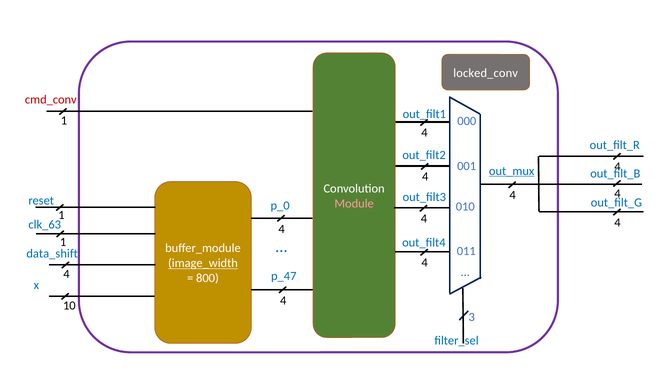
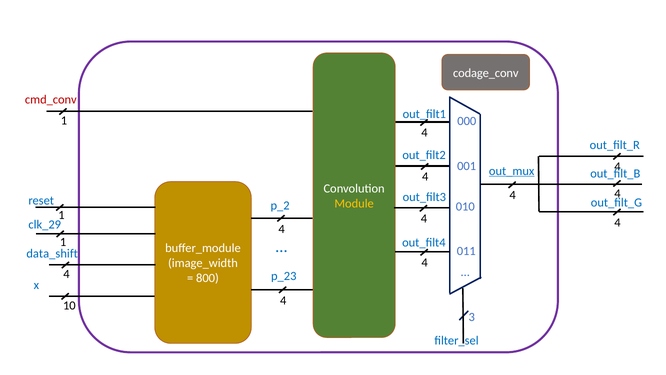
locked_conv: locked_conv -> codage_conv (486, 73)
Module colour: pink -> yellow (354, 203)
p_0: p_0 -> p_2 (280, 205)
clk_63: clk_63 -> clk_29 (45, 224)
image_width underline: present -> none (203, 263)
p_47: p_47 -> p_23 (284, 276)
